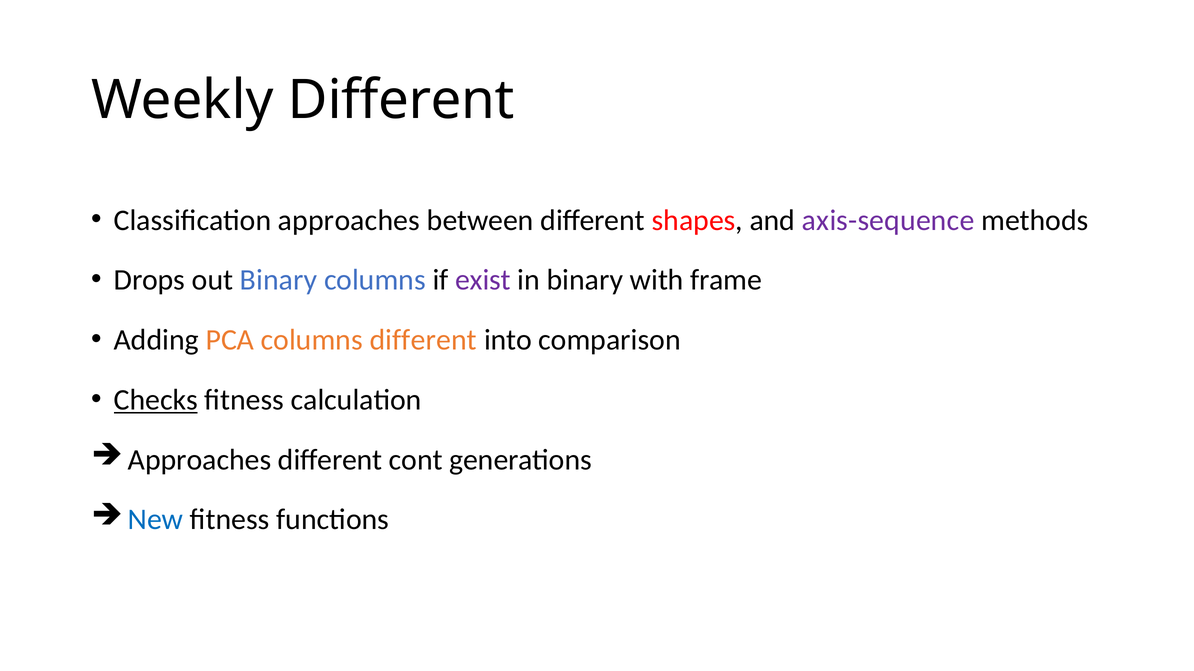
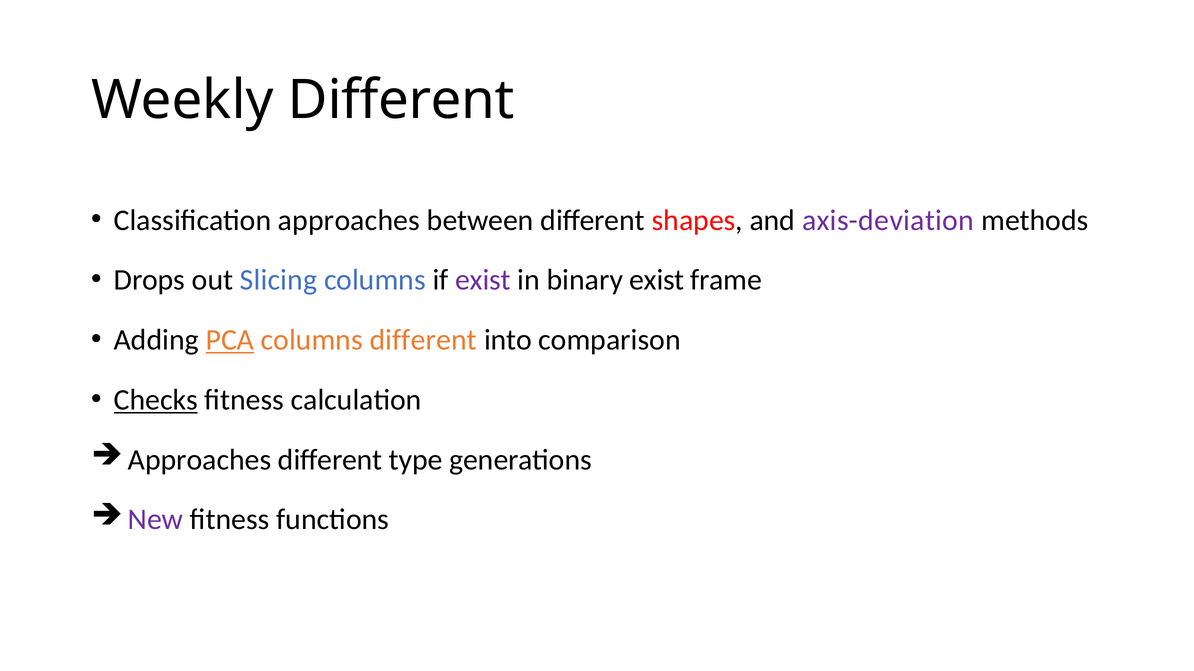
axis-sequence: axis-sequence -> axis-deviation (888, 220)
out Binary: Binary -> Slicing (279, 280)
binary with: with -> exist (657, 280)
PCA underline: none -> present (230, 340)
cont: cont -> type (416, 460)
New colour: blue -> purple (156, 520)
